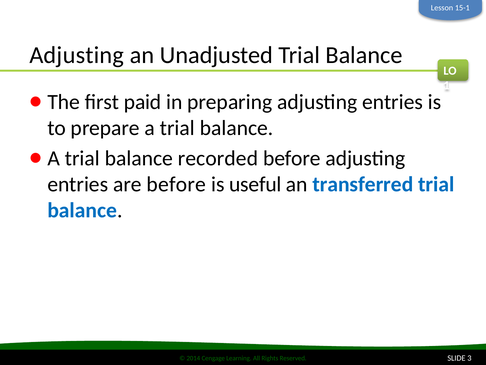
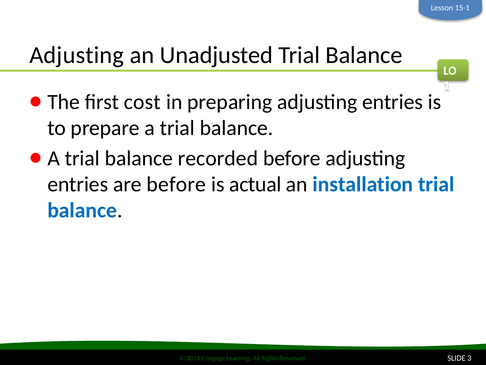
paid: paid -> cost (142, 102)
useful: useful -> actual (255, 184)
transferred: transferred -> installation (363, 184)
